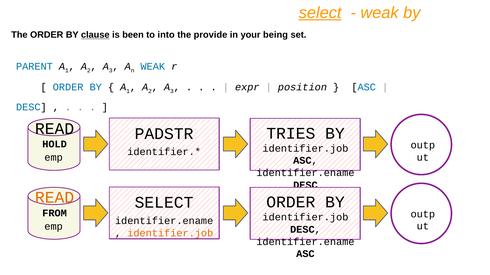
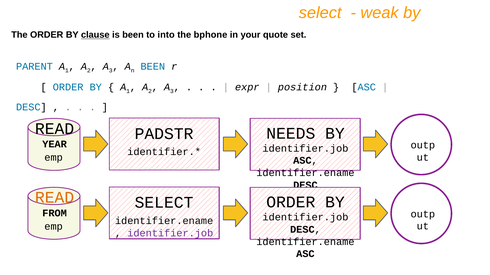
select underline: present -> none (320, 13)
provide: provide -> bphone (210, 35)
being: being -> quote (276, 35)
WEAK: WEAK -> BEEN (153, 67)
TRIES: TRIES -> NEEDS (291, 134)
HOLD: HOLD -> YEAR (55, 144)
identifier.job colour: orange -> purple (170, 234)
